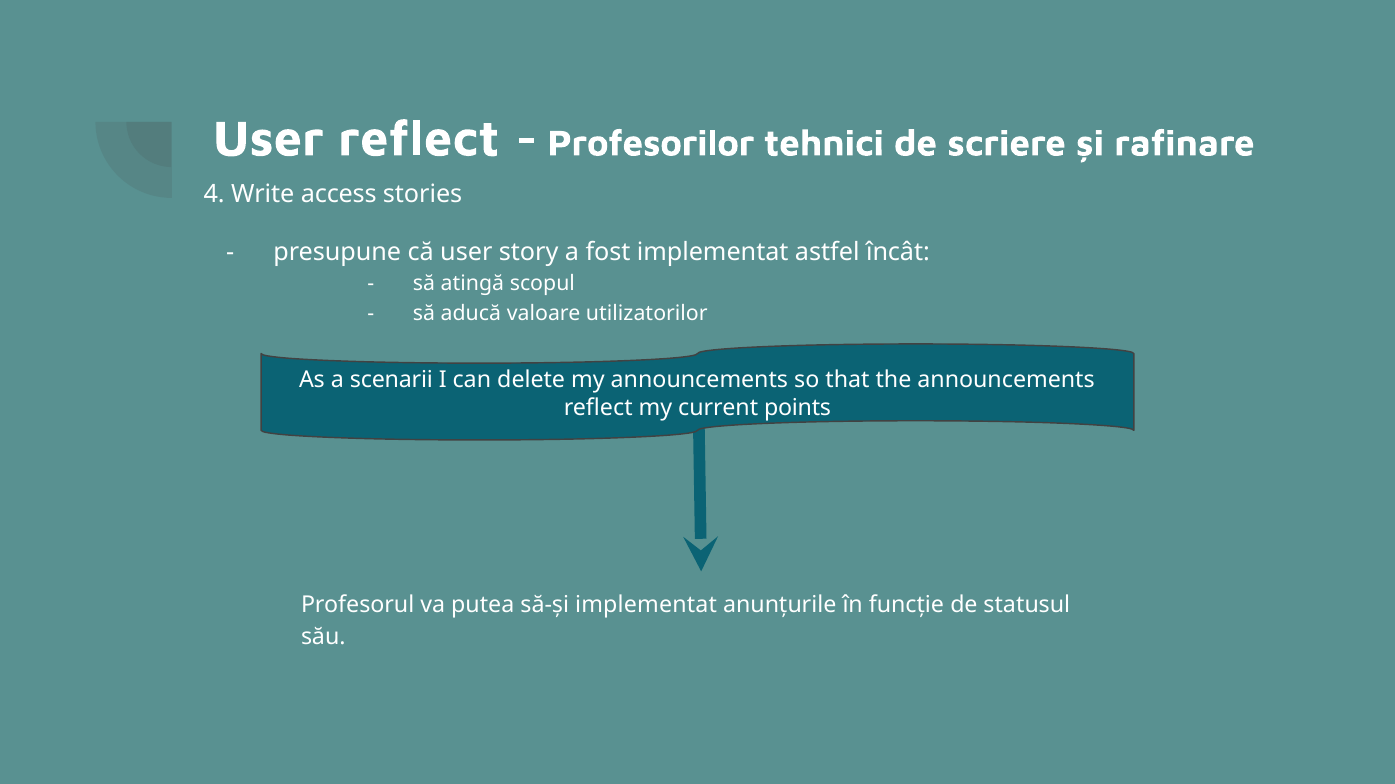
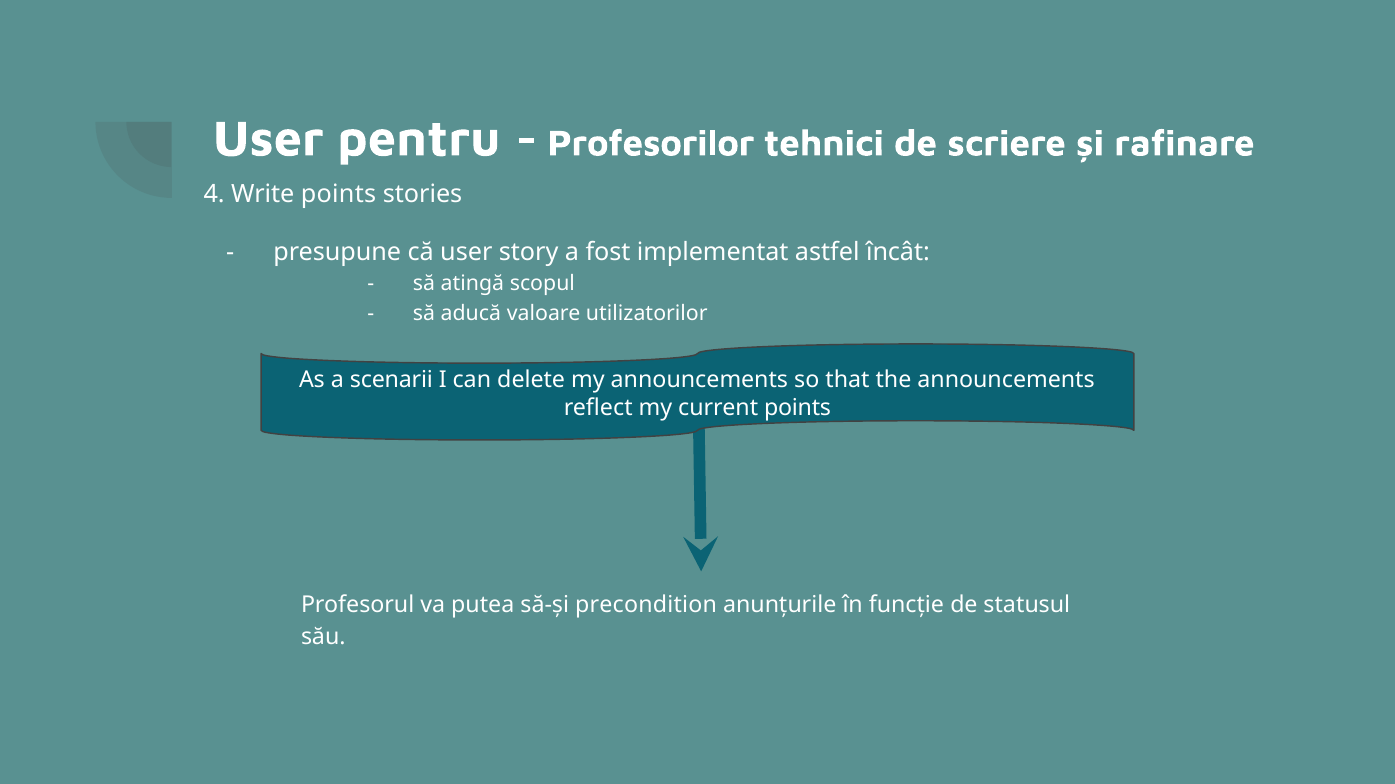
User reflect: reflect -> pentru (419, 139)
Write access: access -> points (339, 195)
să-și implementat: implementat -> precondition (646, 606)
